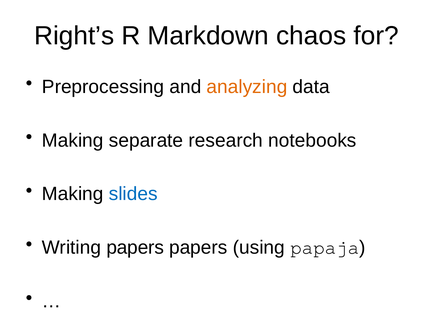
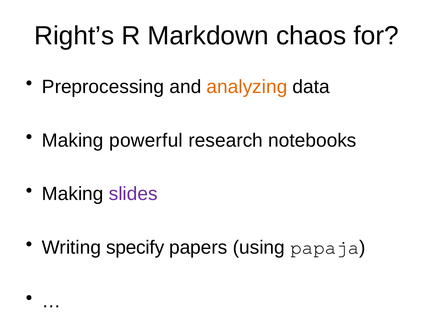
separate: separate -> powerful (146, 140)
slides colour: blue -> purple (133, 194)
Writing papers: papers -> specify (135, 247)
